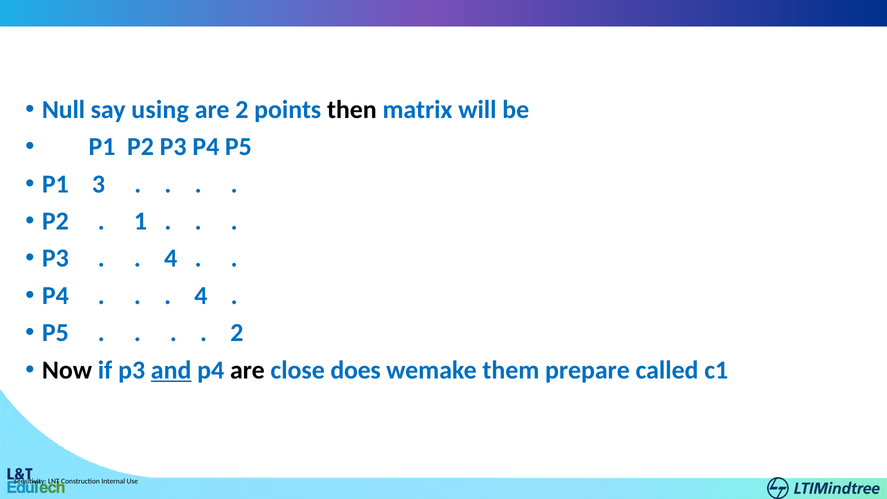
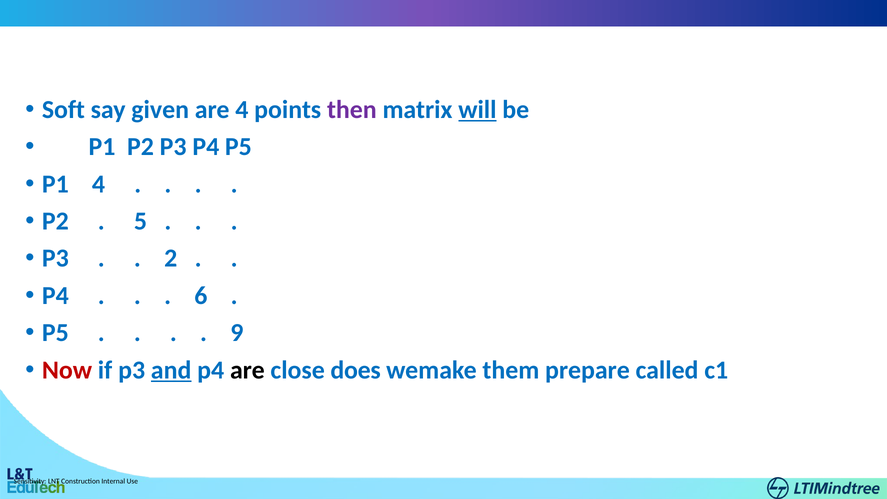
Null: Null -> Soft (63, 110)
using: using -> given (160, 110)
are 2: 2 -> 4 (242, 110)
then colour: black -> purple (352, 110)
will underline: none -> present (477, 110)
P1 3: 3 -> 4 (99, 184)
1: 1 -> 5 (140, 221)
4: 4 -> 2 (171, 258)
4: 4 -> 6 (201, 296)
2: 2 -> 9 (237, 333)
Now colour: black -> red (67, 370)
